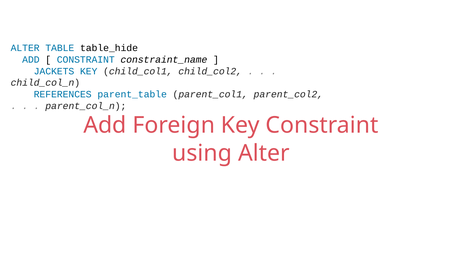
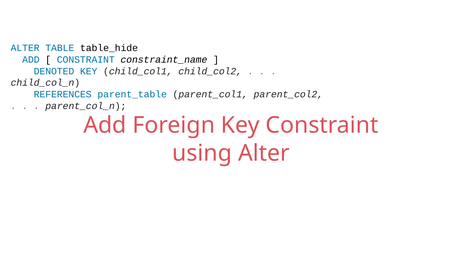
JACKETS: JACKETS -> DENOTED (54, 71)
